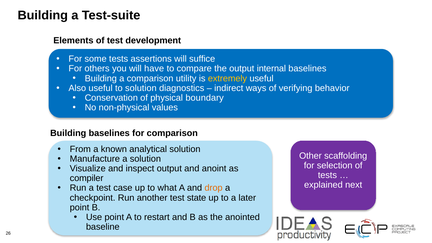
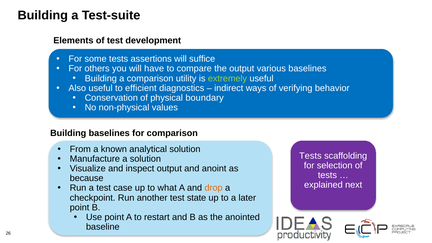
internal: internal -> various (271, 69)
extremely colour: yellow -> light green (227, 78)
to solution: solution -> efficient (141, 88)
Other: Other -> Tests (310, 156)
compiler: compiler -> because (87, 178)
